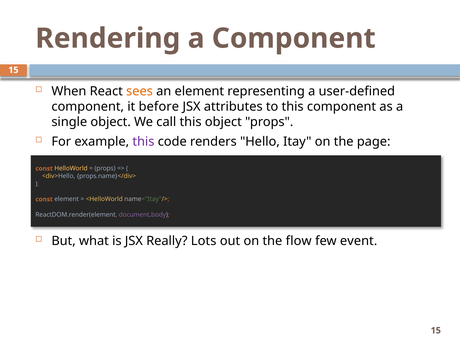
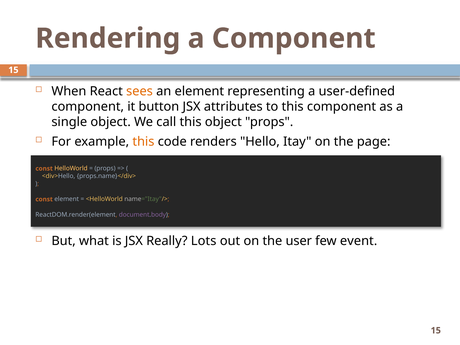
before: before -> button (159, 107)
this colour: purple -> orange (143, 142)
flow: flow -> user (299, 241)
